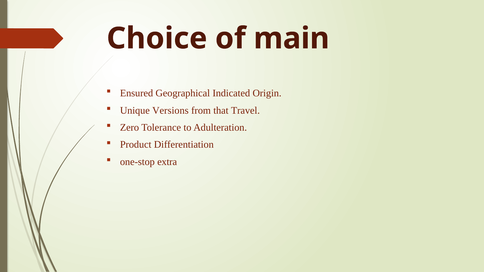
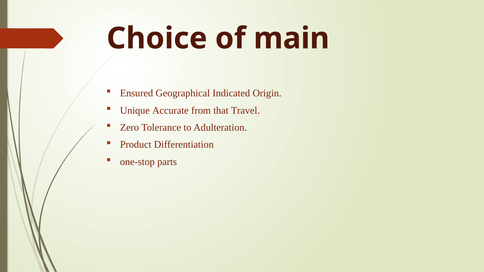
Versions: Versions -> Accurate (170, 110)
extra: extra -> parts (167, 162)
